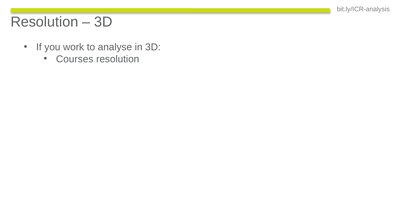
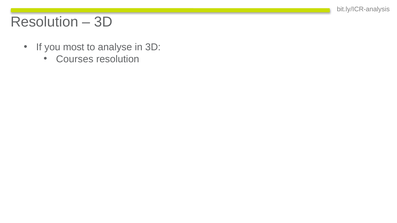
work: work -> most (74, 47)
